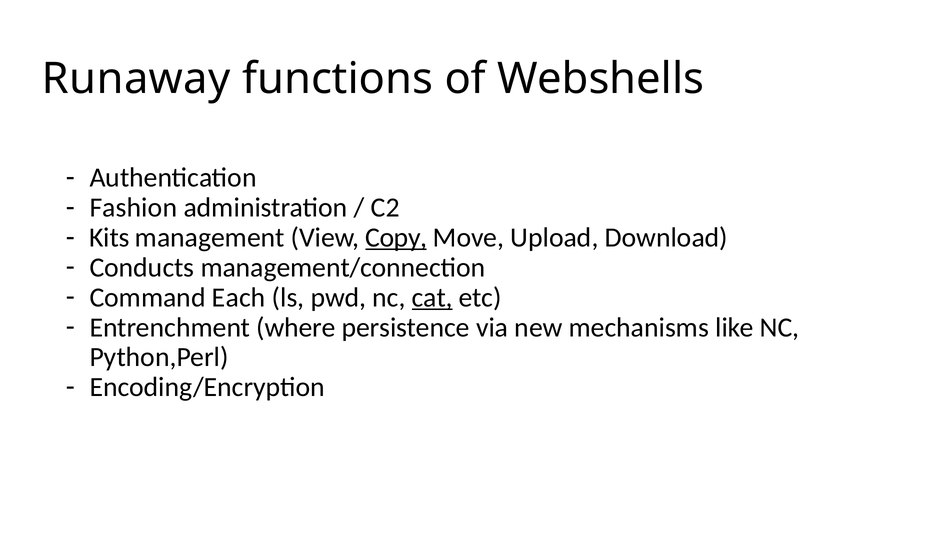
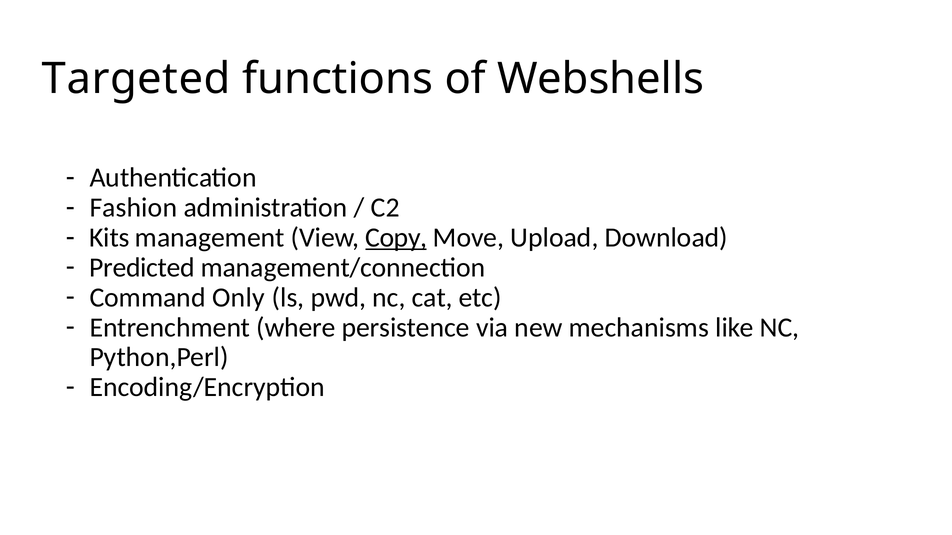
Runaway: Runaway -> Targeted (136, 79)
Conducts: Conducts -> Predicted (142, 268)
Each: Each -> Only (239, 298)
cat underline: present -> none (432, 298)
